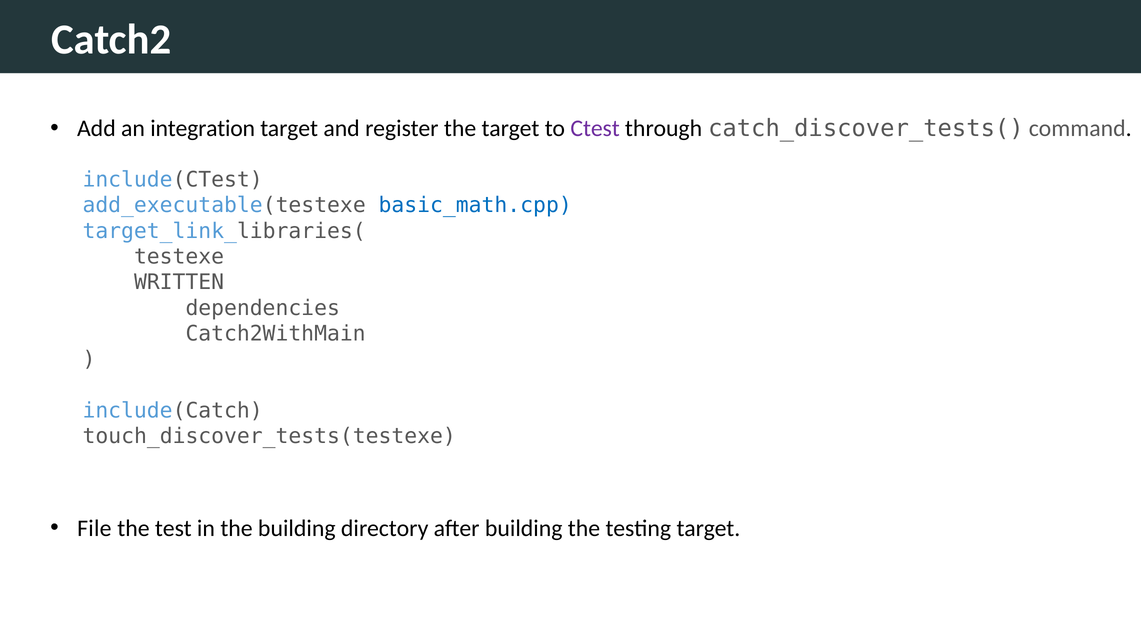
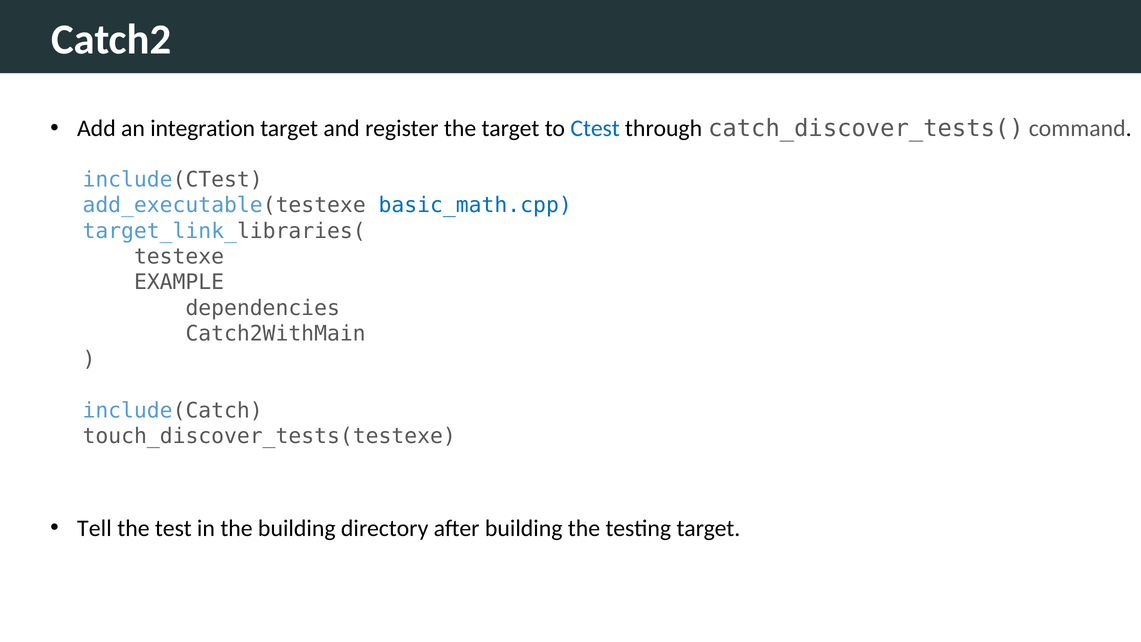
Ctest colour: purple -> blue (595, 129)
WRITTEN: WRITTEN -> EXAMPLE (179, 282)
File: File -> Tell (94, 528)
